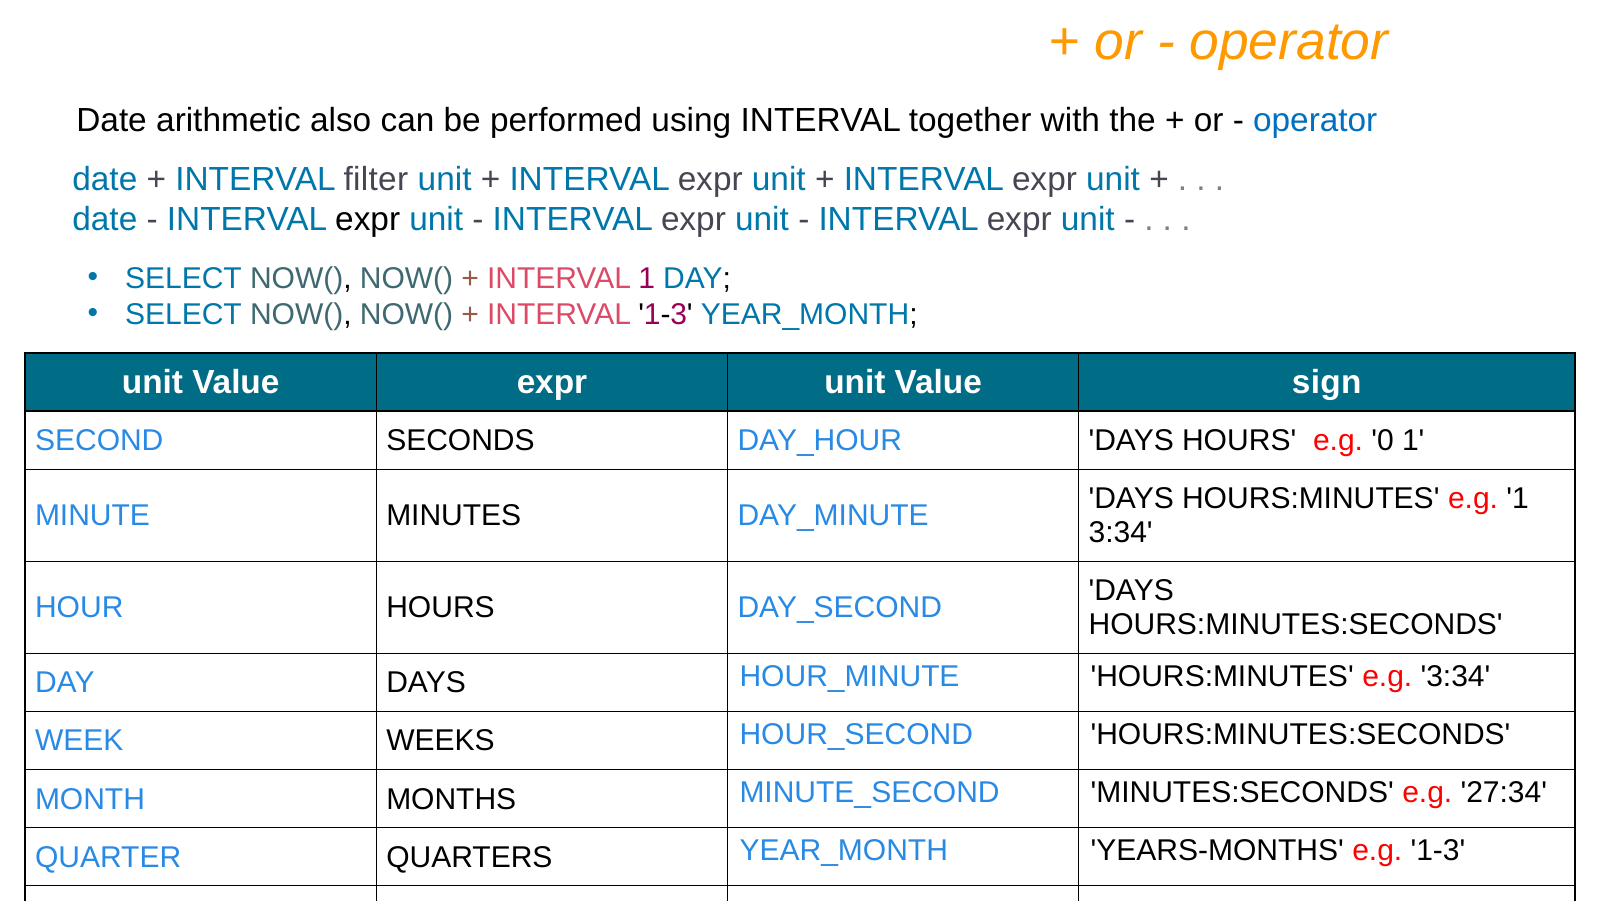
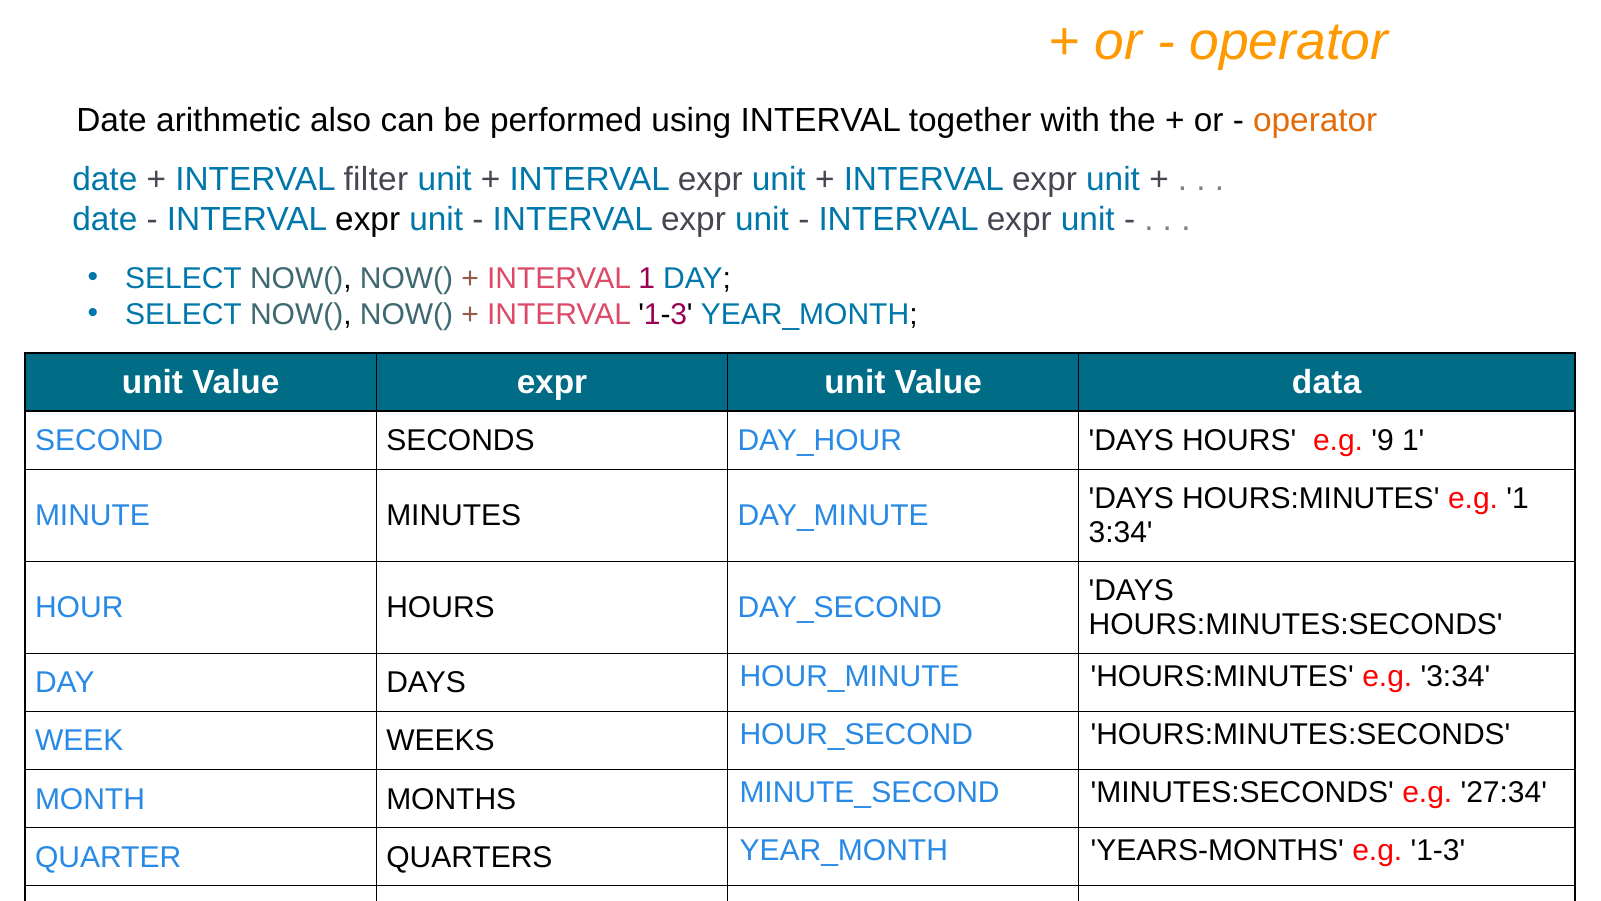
operator colour: blue -> orange (1315, 121)
sign: sign -> data (1327, 383)
0: 0 -> 9 (1383, 441)
